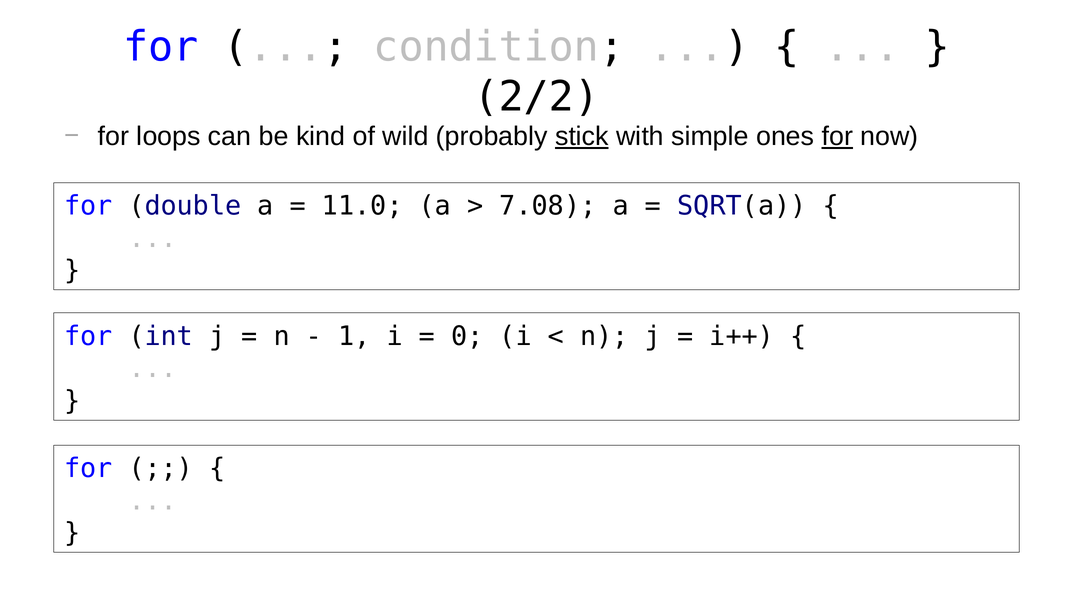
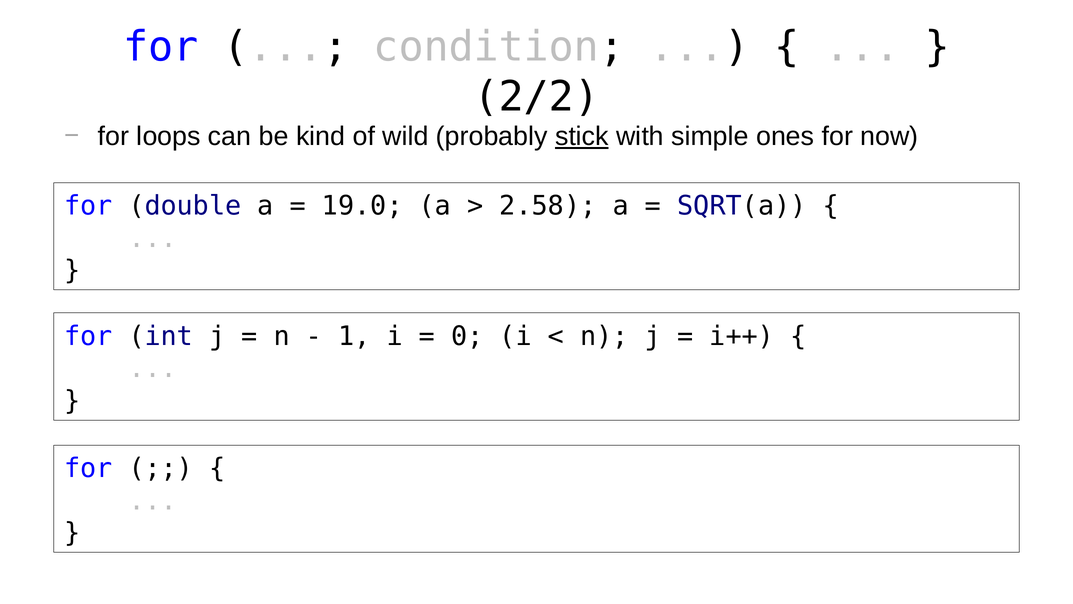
for underline: present -> none (837, 136)
11.0: 11.0 -> 19.0 (362, 206)
7.08: 7.08 -> 2.58 (548, 206)
